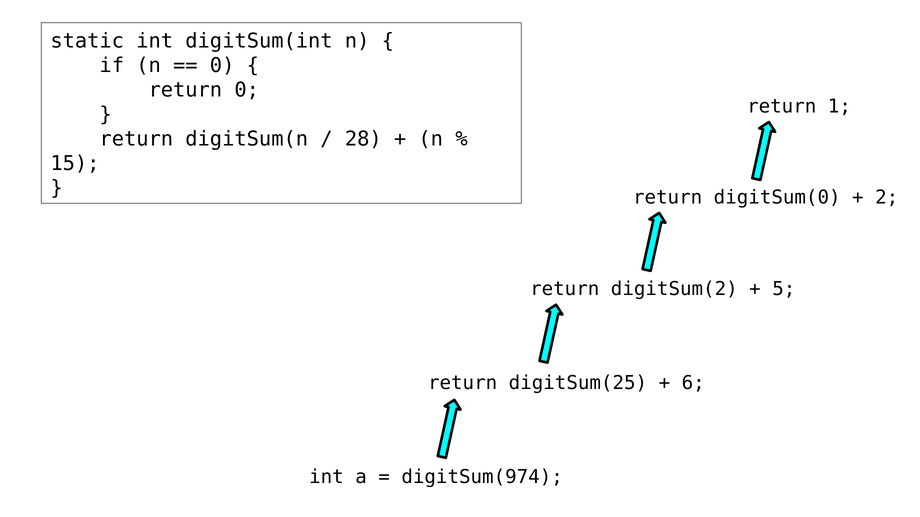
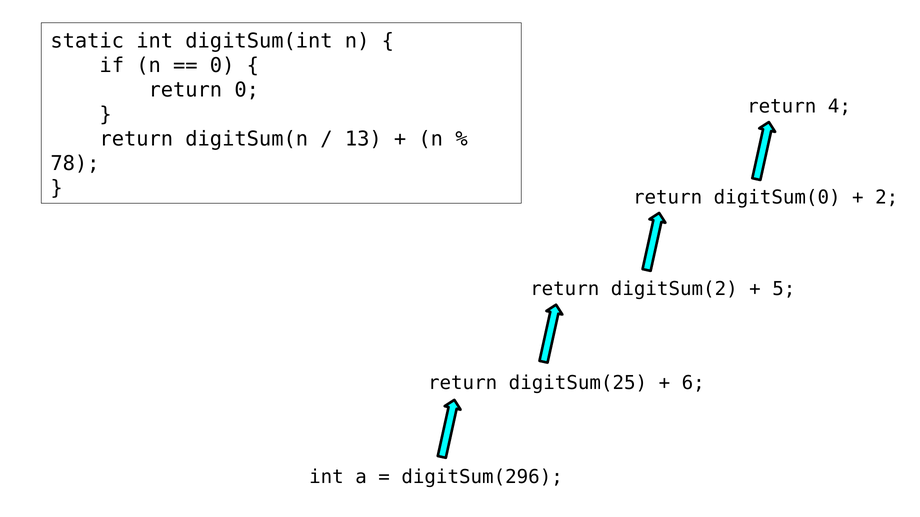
1: 1 -> 4 (839, 107)
28: 28 -> 13 (363, 139)
15: 15 -> 78 (75, 164)
digitSum(974: digitSum(974 -> digitSum(296 (482, 477)
